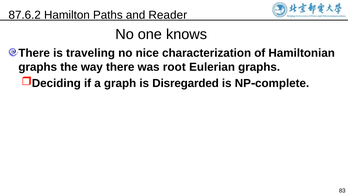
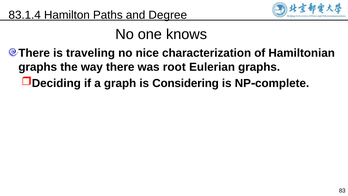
87.6.2: 87.6.2 -> 83.1.4 (25, 15)
Reader: Reader -> Degree (168, 15)
Disregarded: Disregarded -> Considering (186, 83)
